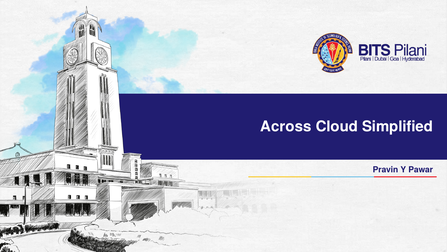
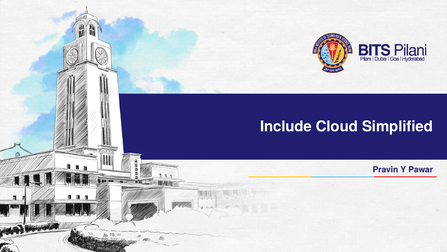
Across: Across -> Include (286, 126)
